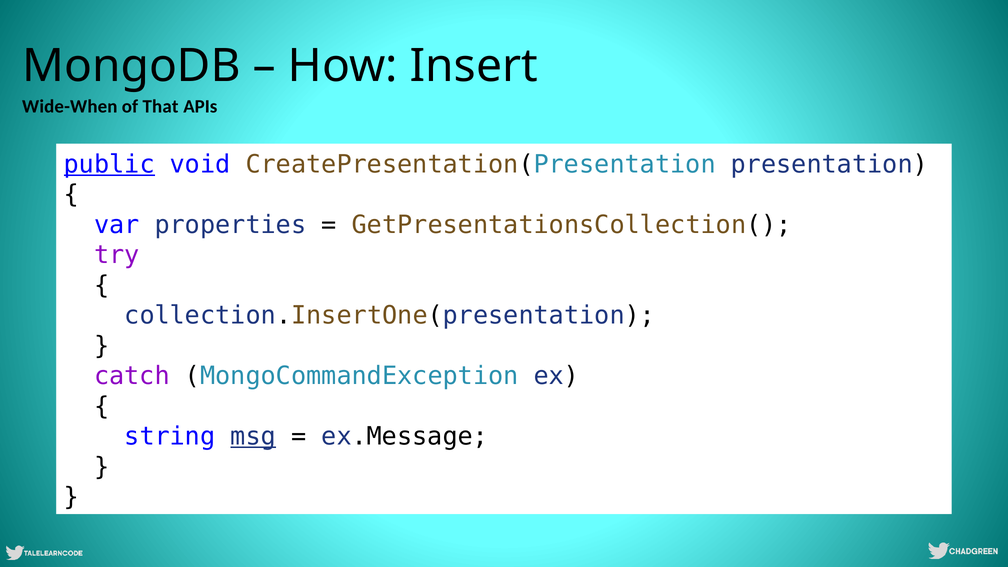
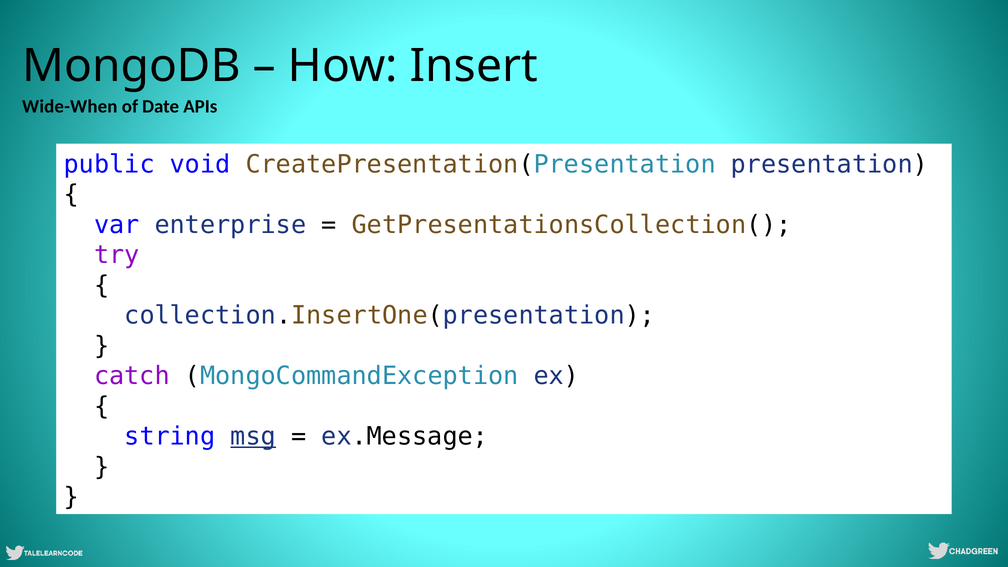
That: That -> Date (161, 107)
public underline: present -> none (109, 164)
properties: properties -> enterprise (230, 225)
